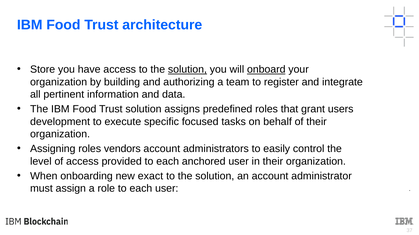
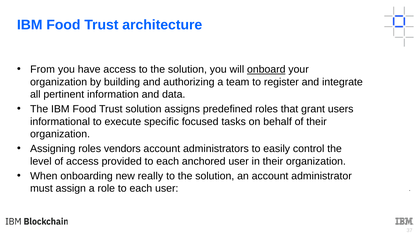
Store: Store -> From (43, 70)
solution underline: present -> none (187, 70)
development: development -> informational (60, 122)
exact: exact -> really (150, 176)
